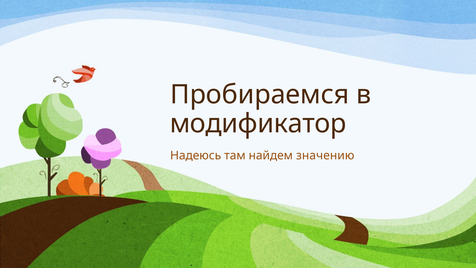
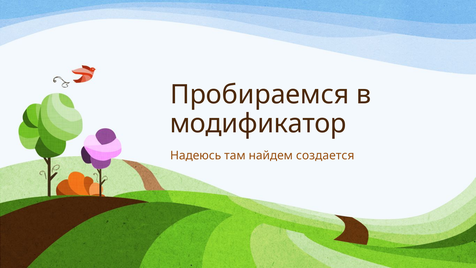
значению: значению -> создается (325, 156)
